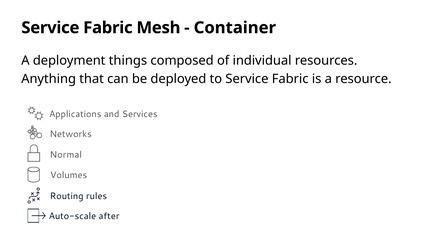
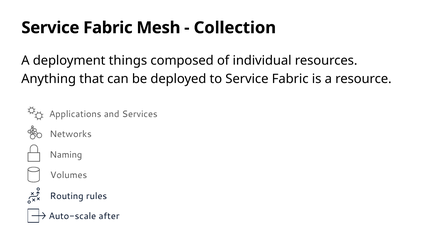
Container: Container -> Collection (235, 28)
Normal: Normal -> Naming (66, 155)
